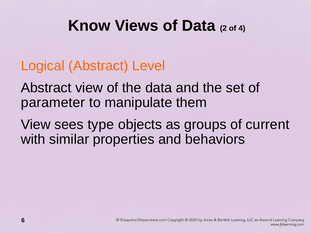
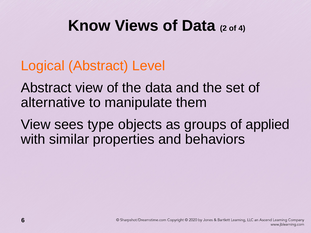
parameter: parameter -> alternative (53, 103)
current: current -> applied (268, 125)
